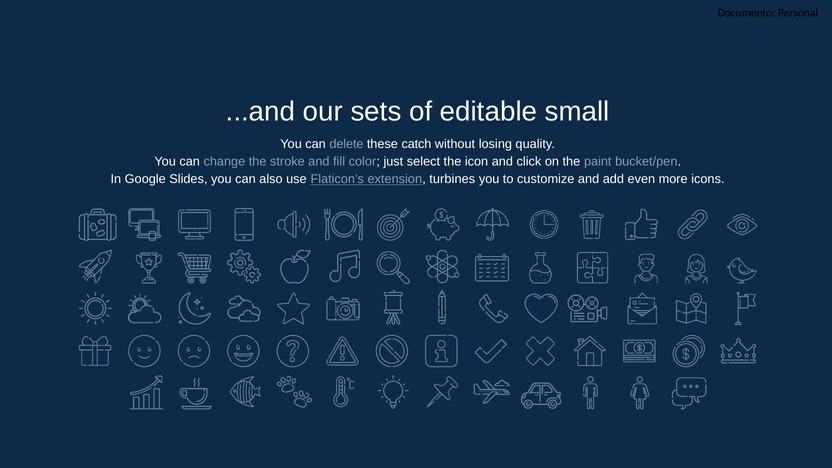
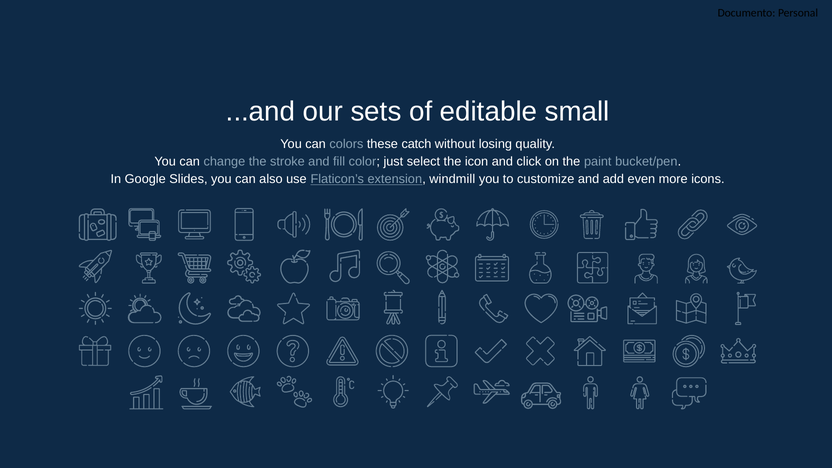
delete: delete -> colors (346, 144)
turbines: turbines -> windmill (452, 179)
